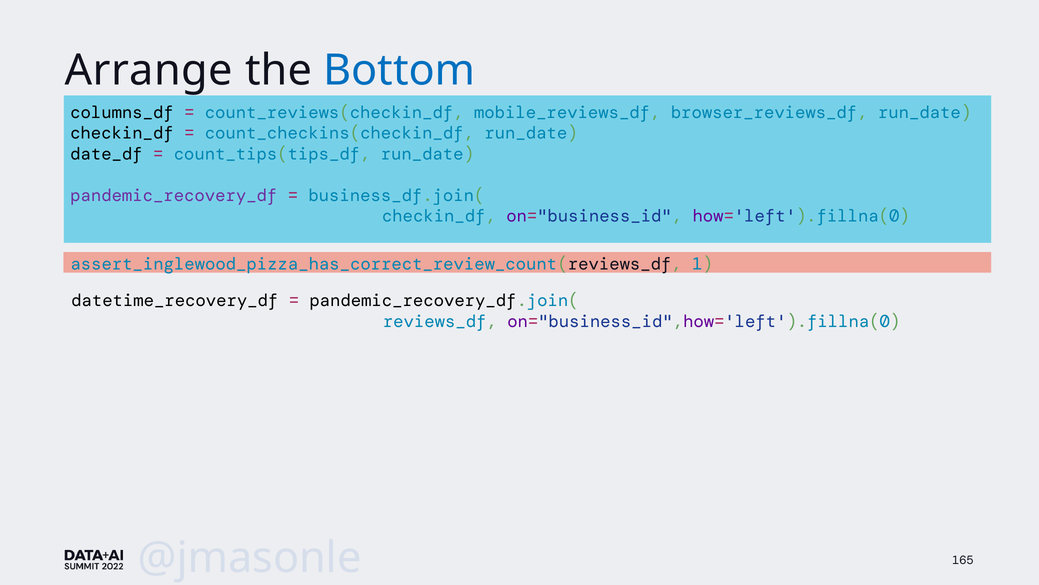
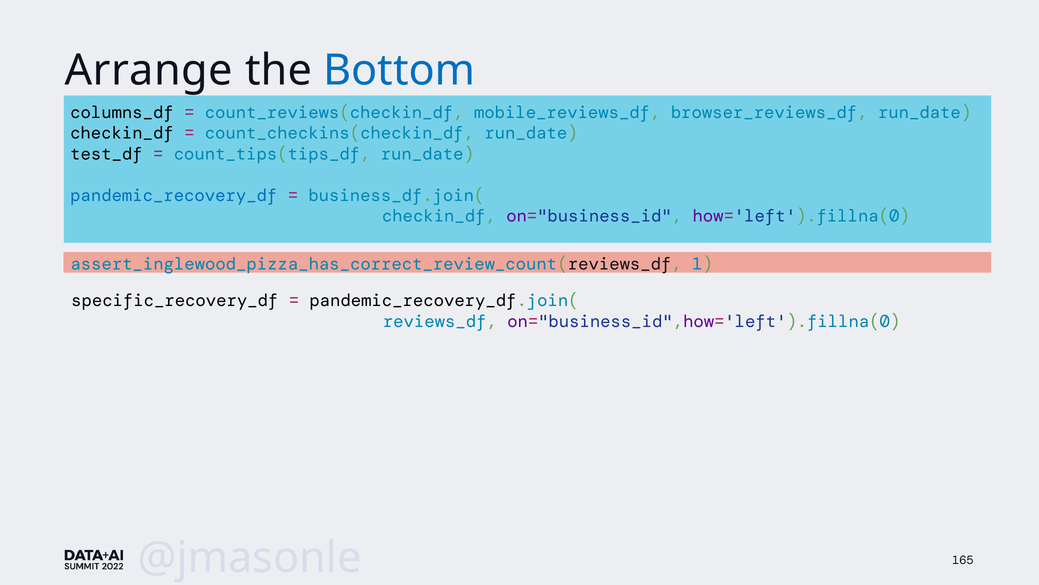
date_df: date_df -> test_df (106, 154)
pandemic_recovery_df colour: purple -> blue (174, 195)
datetime_recovery_df: datetime_recovery_df -> specific_recovery_df (175, 301)
